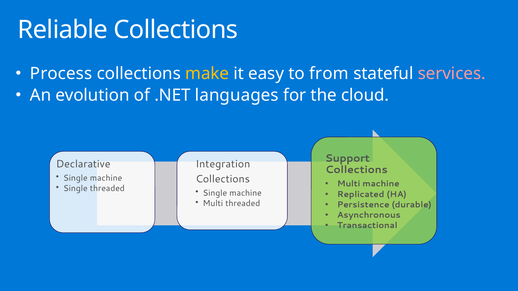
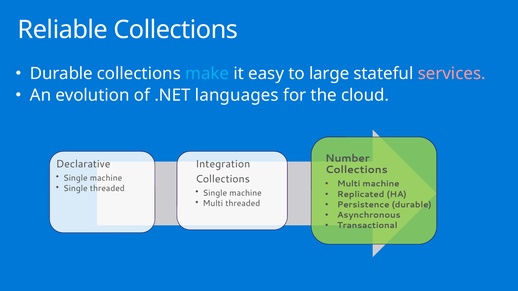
Process: Process -> Durable (61, 74)
make colour: yellow -> light blue (207, 74)
from: from -> large (329, 74)
Support: Support -> Number (347, 159)
